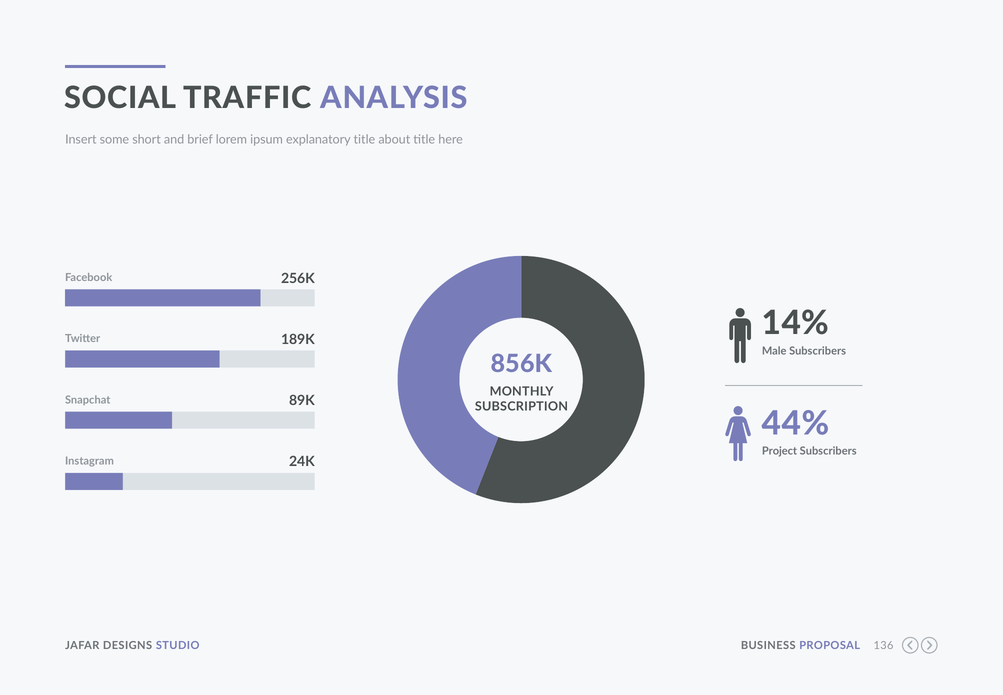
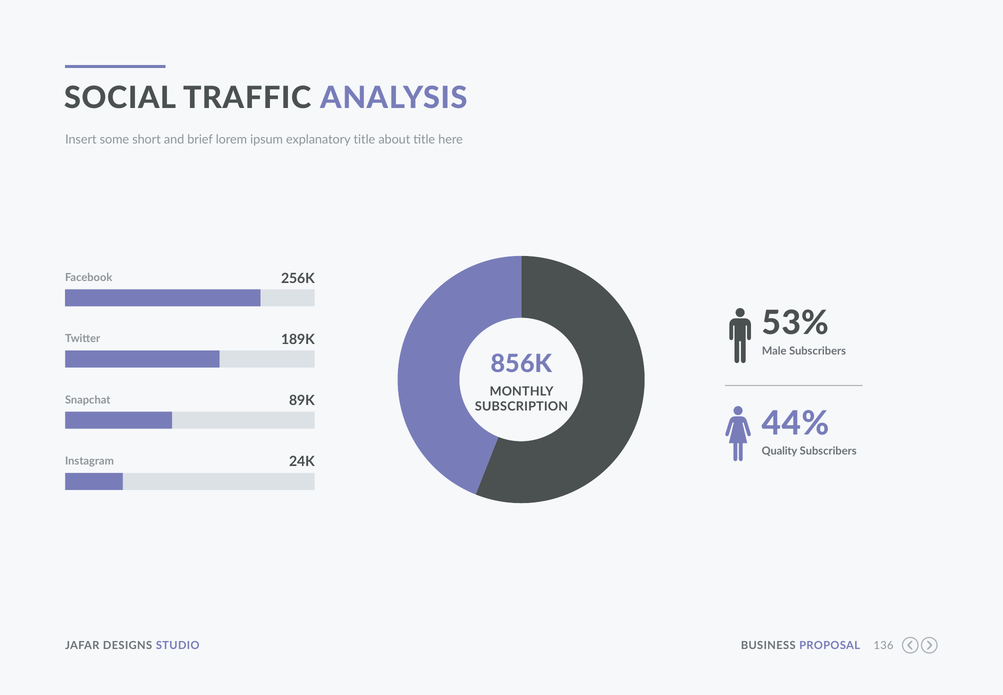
14%: 14% -> 53% (795, 323)
Project: Project -> Quality (780, 451)
